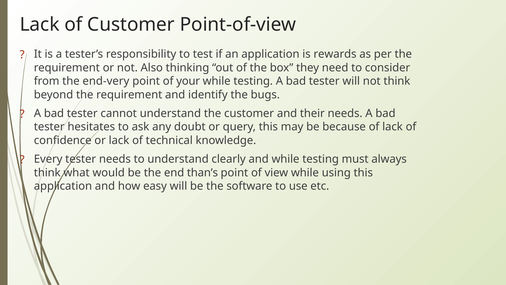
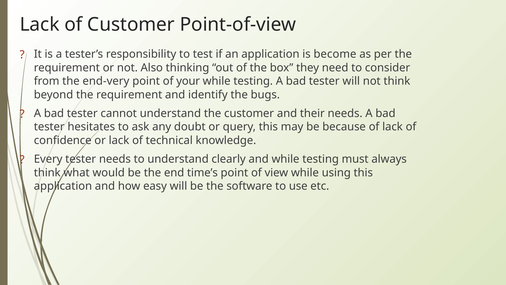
rewards: rewards -> become (335, 54)
than’s: than’s -> time’s (202, 173)
